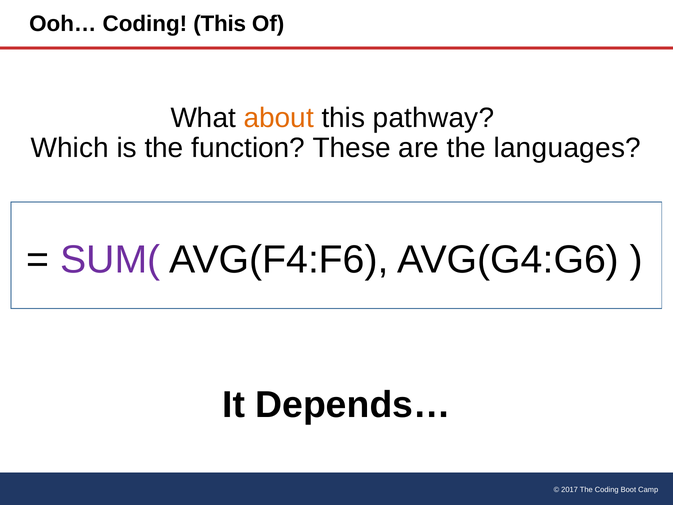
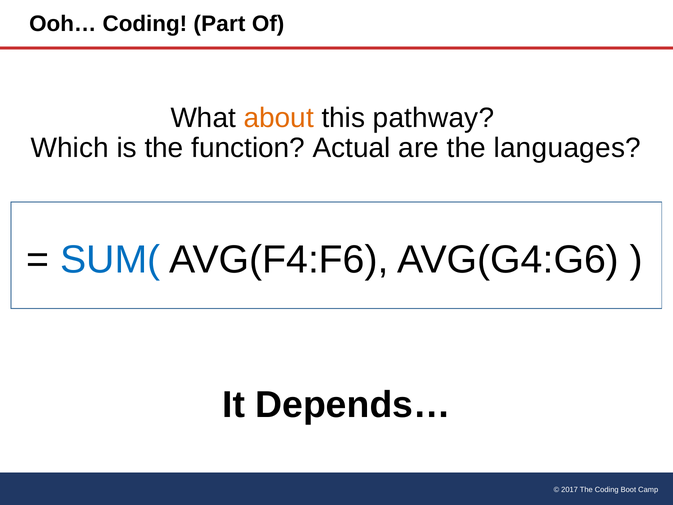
Coding This: This -> Part (219, 24)
These: These -> Actual (352, 148)
SUM( colour: purple -> blue (110, 260)
